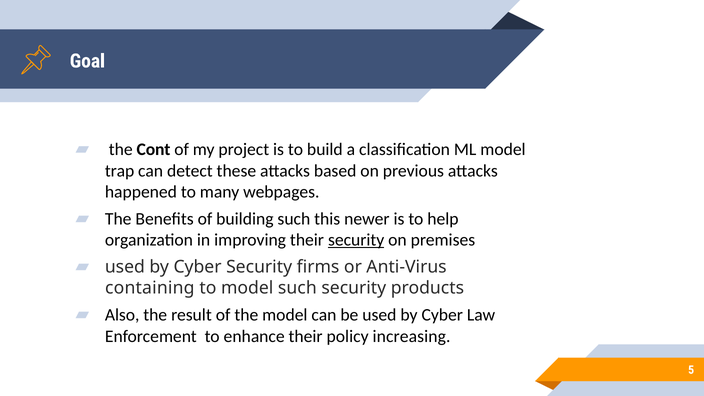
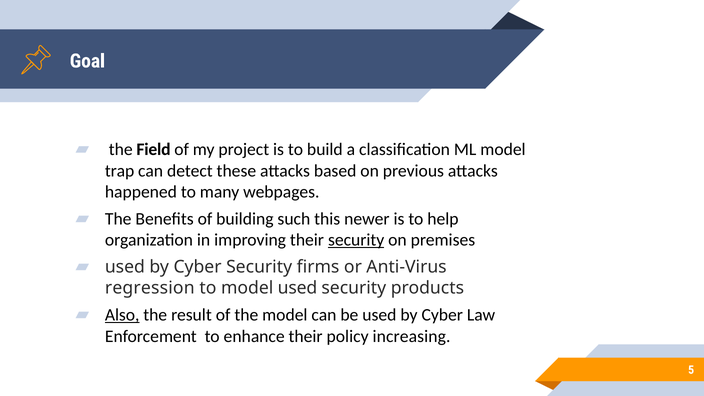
Cont: Cont -> Field (154, 150)
containing: containing -> regression (150, 288)
model such: such -> used (297, 288)
Also underline: none -> present (122, 315)
